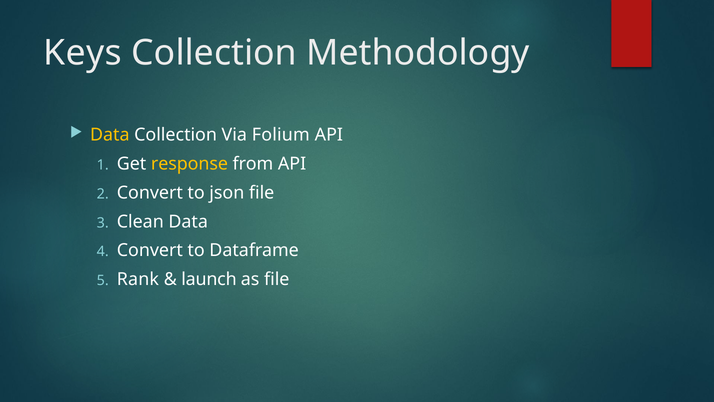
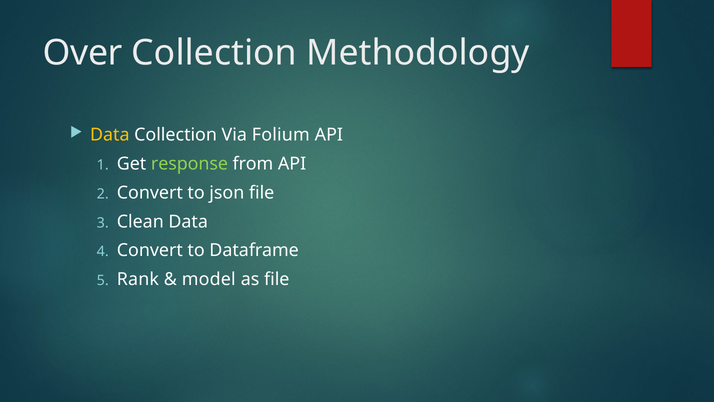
Keys: Keys -> Over (83, 53)
response colour: yellow -> light green (189, 164)
launch: launch -> model (209, 279)
